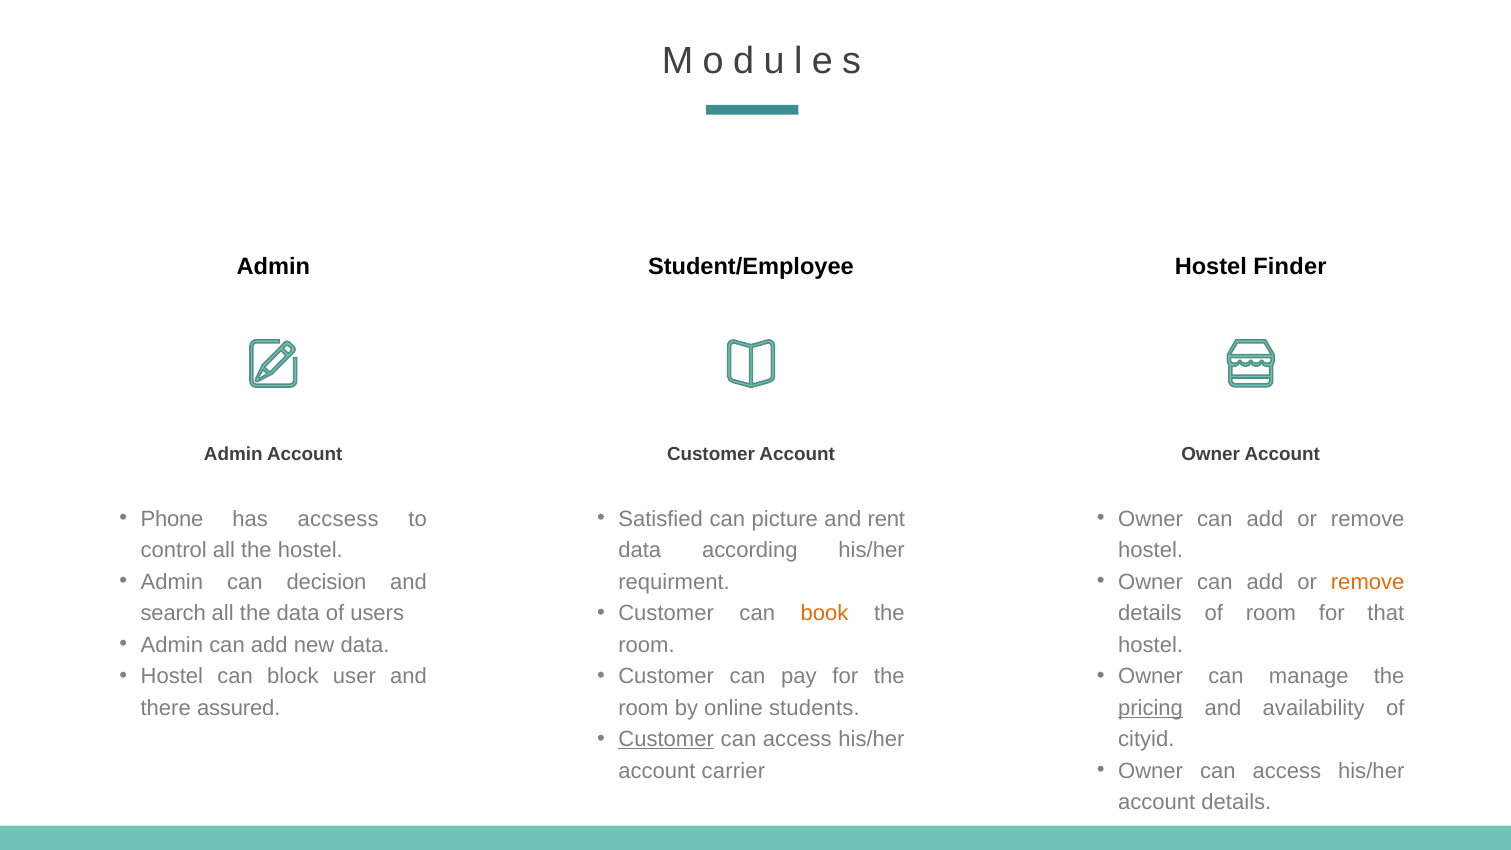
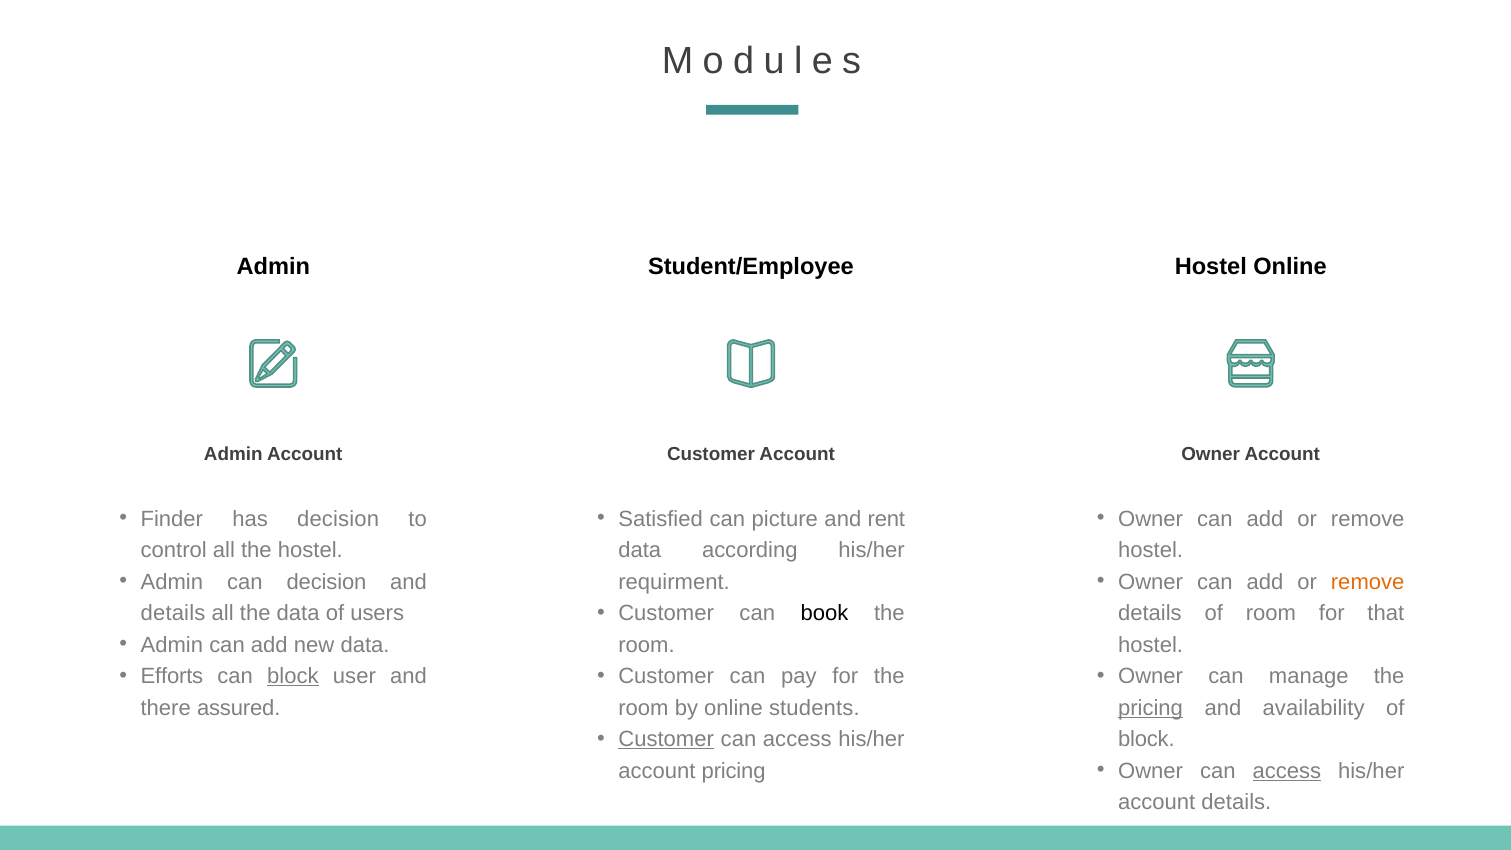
Hostel Finder: Finder -> Online (1290, 267)
Phone: Phone -> Finder (172, 519)
has accsess: accsess -> decision (338, 519)
book colour: orange -> black (824, 613)
search: search -> details (173, 613)
Hostel: Hostel -> Efforts (172, 676)
block underline: none -> present (293, 676)
cityid: cityid -> block (1146, 739)
access underline: none -> present (1287, 771)
account carrier: carrier -> pricing (734, 771)
